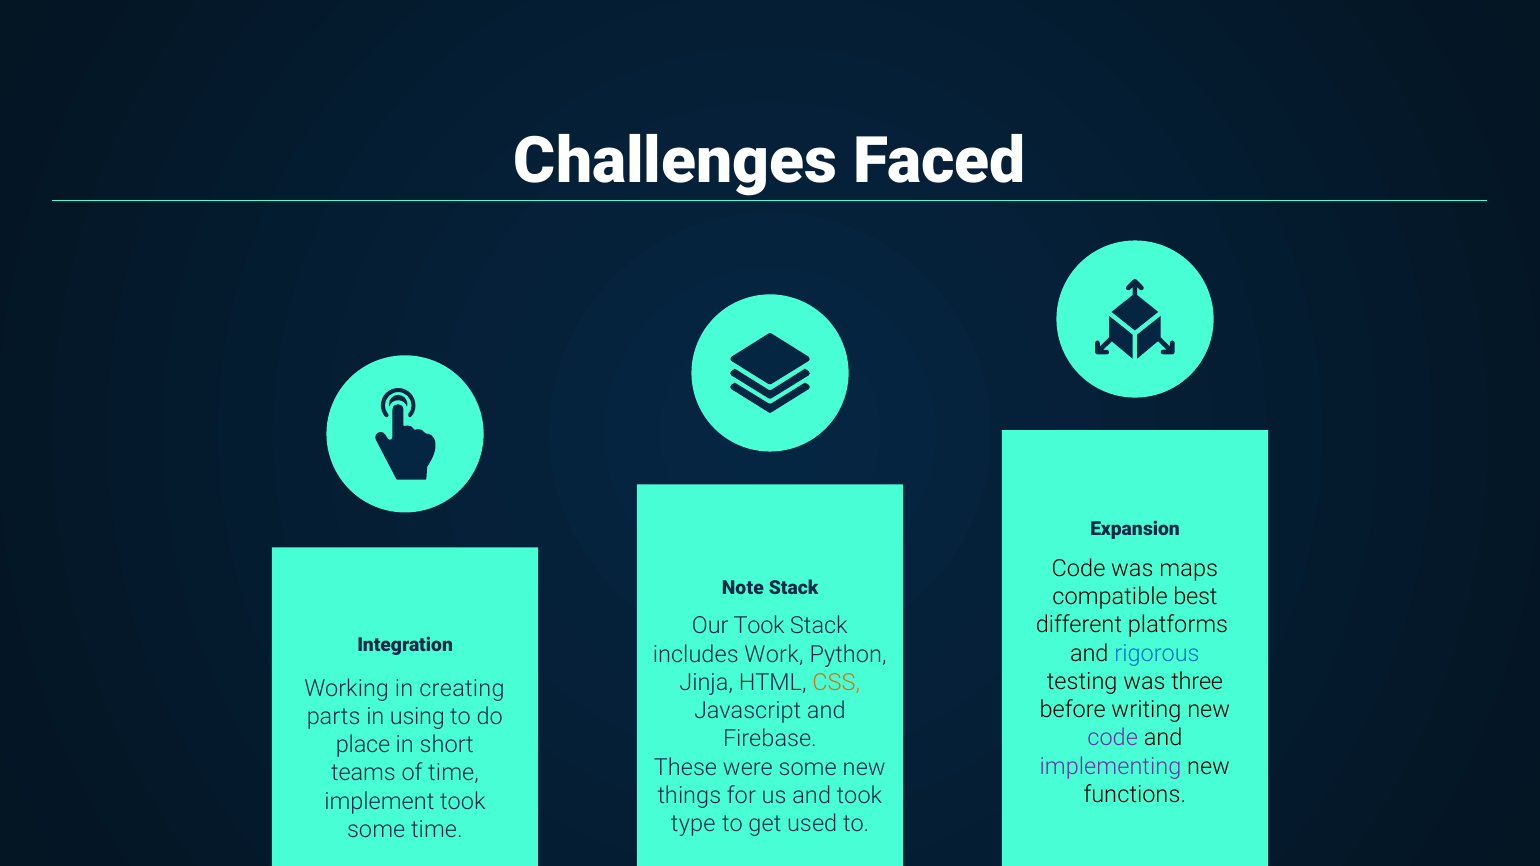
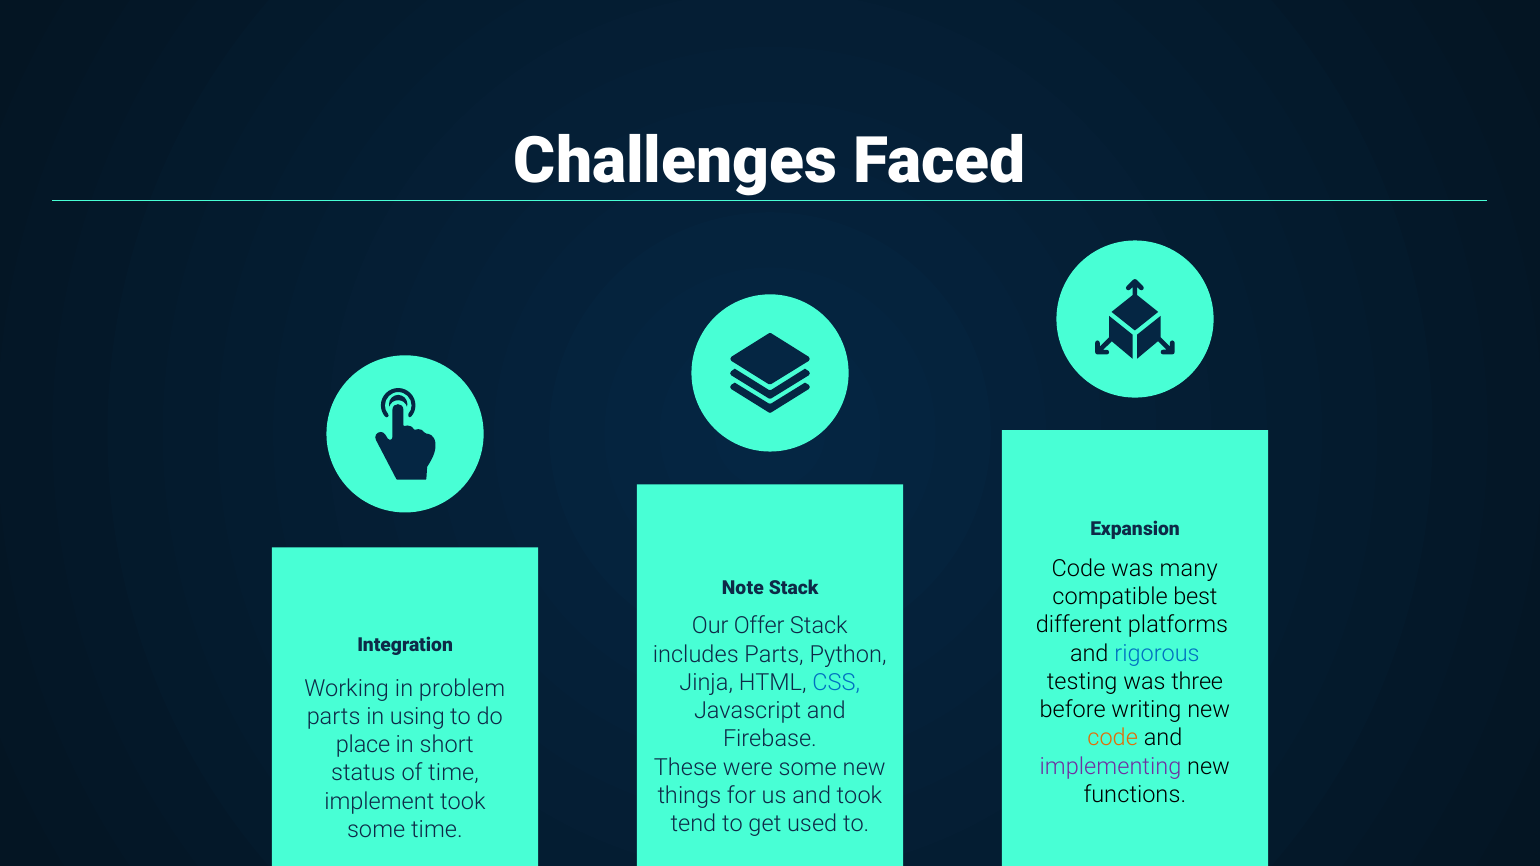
maps: maps -> many (1189, 569)
Our Took: Took -> Offer (759, 626)
includes Work: Work -> Parts (774, 655)
CSS colour: orange -> blue (836, 683)
creating: creating -> problem (462, 689)
code colour: purple -> orange (1113, 738)
teams: teams -> status (363, 773)
type: type -> tend (693, 824)
